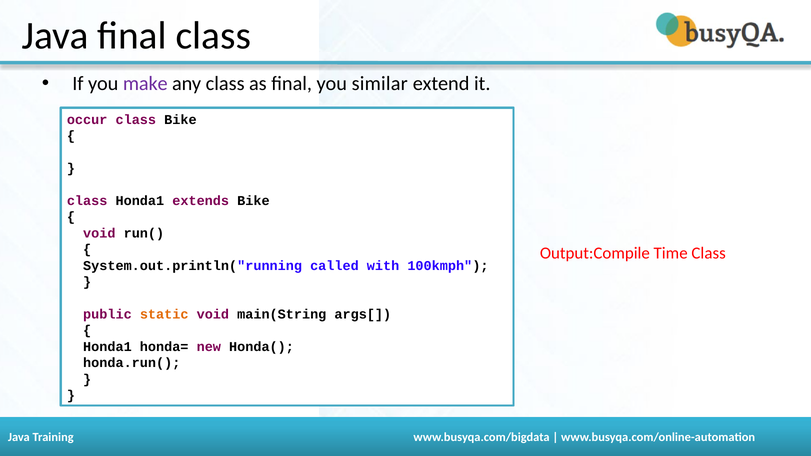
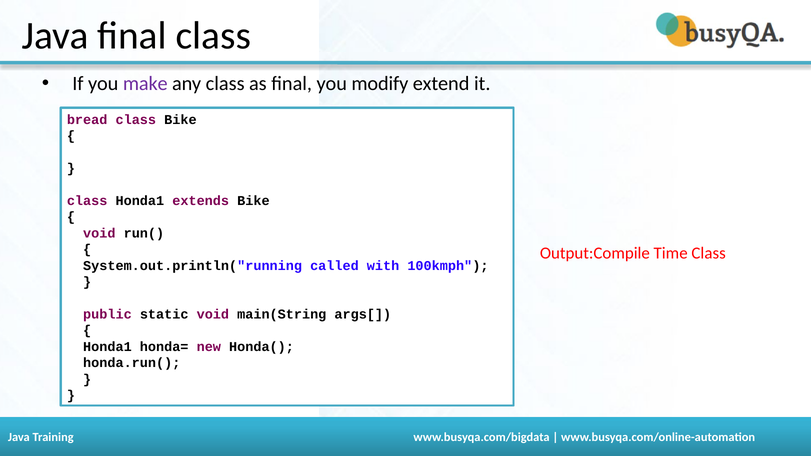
similar: similar -> modify (380, 84)
occur: occur -> bread (87, 120)
static colour: orange -> black (164, 314)
